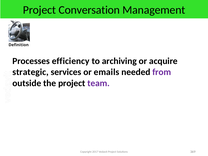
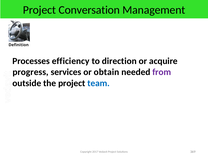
archiving: archiving -> direction (119, 61)
strategic: strategic -> progress (31, 72)
emails: emails -> obtain (107, 72)
team colour: purple -> blue (99, 83)
